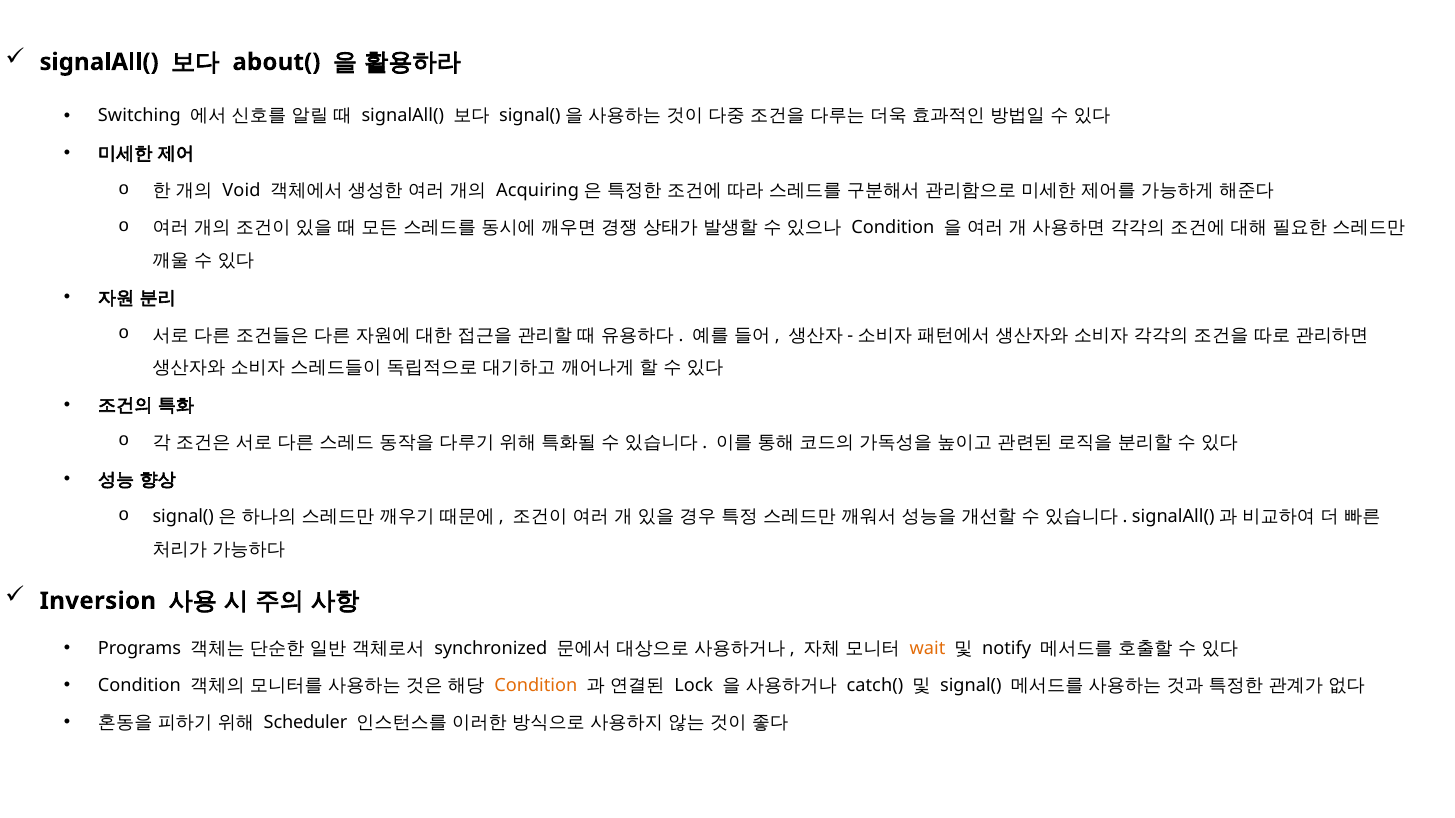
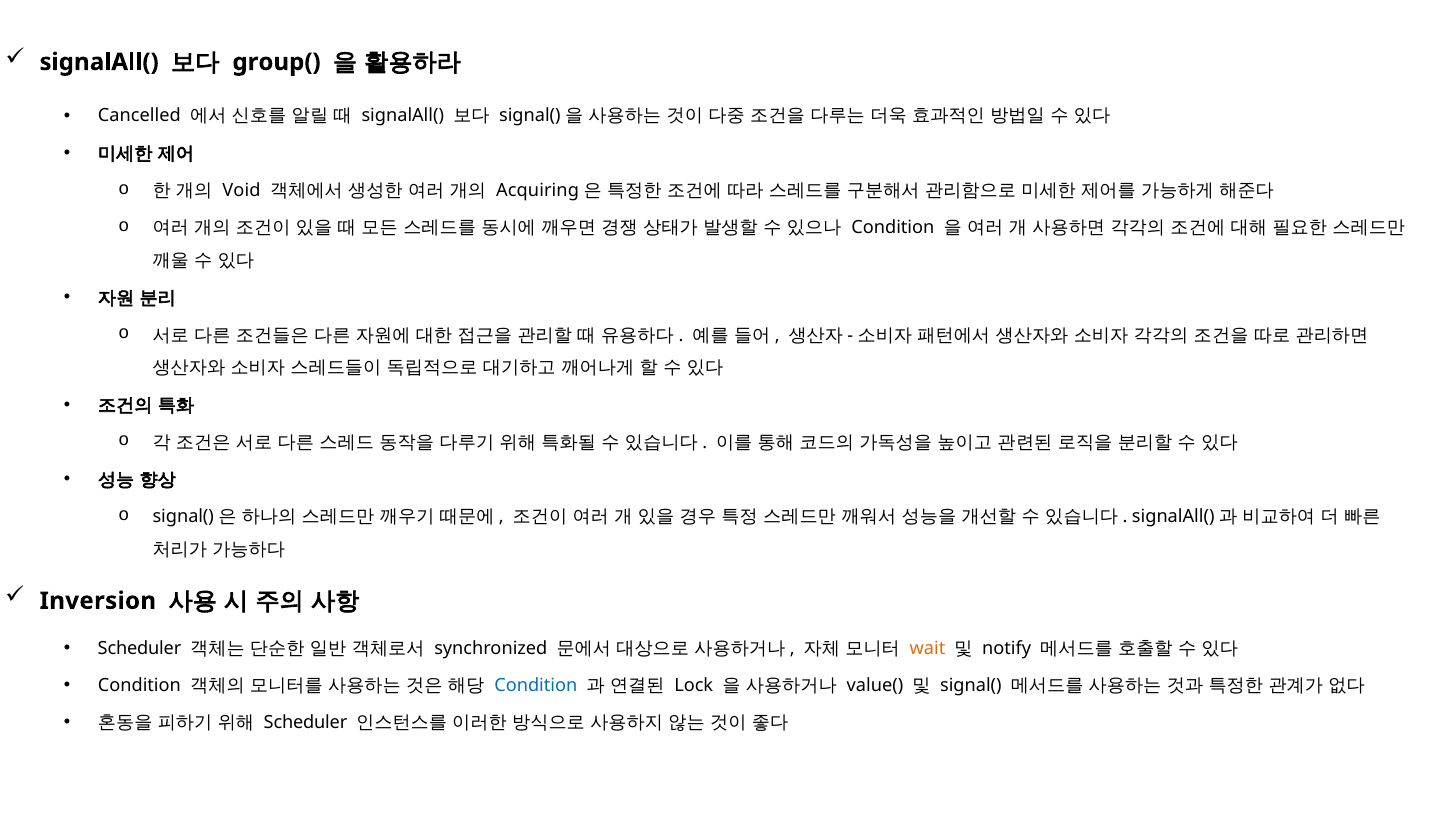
about(: about( -> group( (277, 62)
Switching: Switching -> Cancelled (139, 116)
Programs: Programs -> Scheduler (140, 648)
Condition colour: orange -> blue (536, 686)
catch(: catch( -> value( (875, 686)
